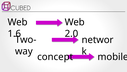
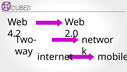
1.6: 1.6 -> 4.2 (14, 33)
concept: concept -> internet (55, 56)
